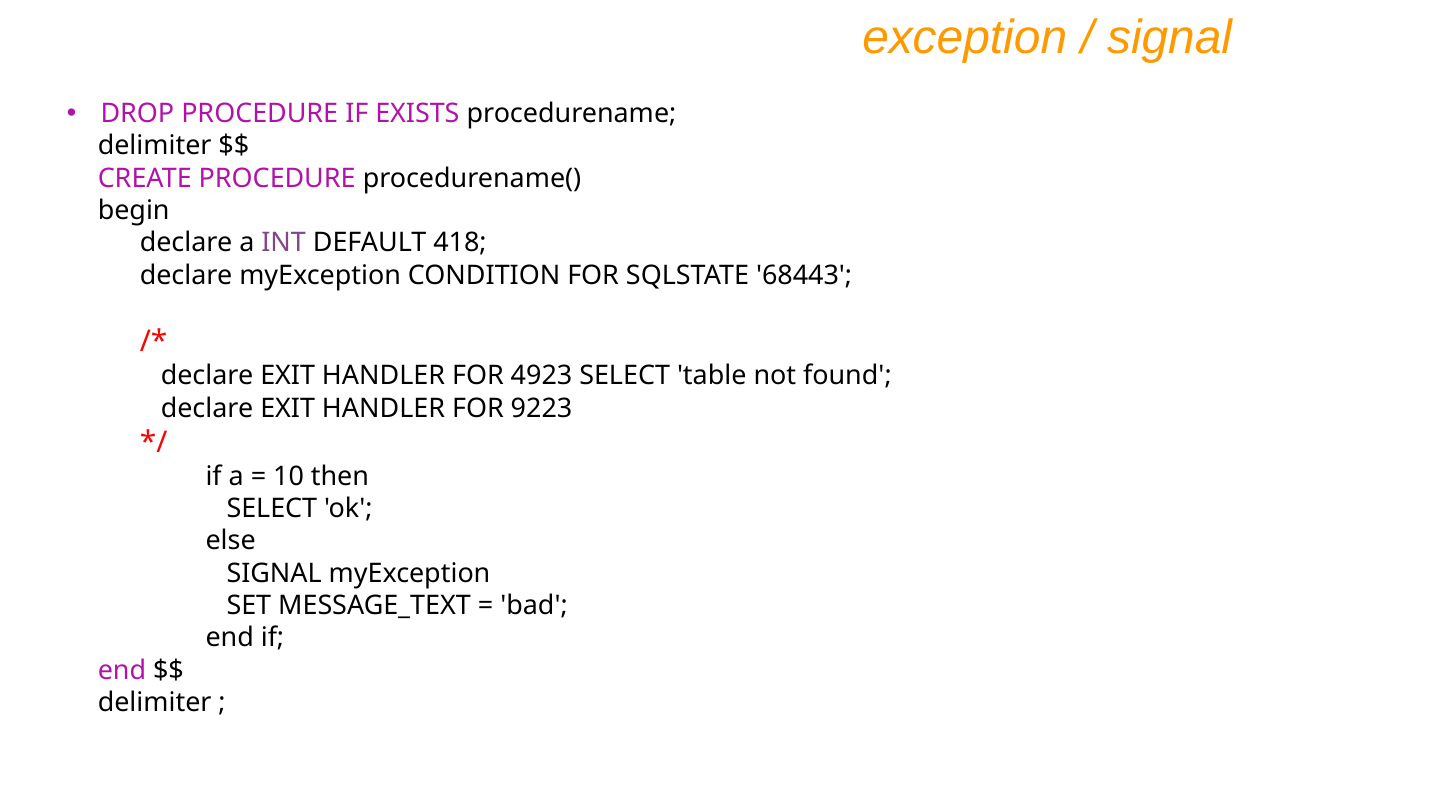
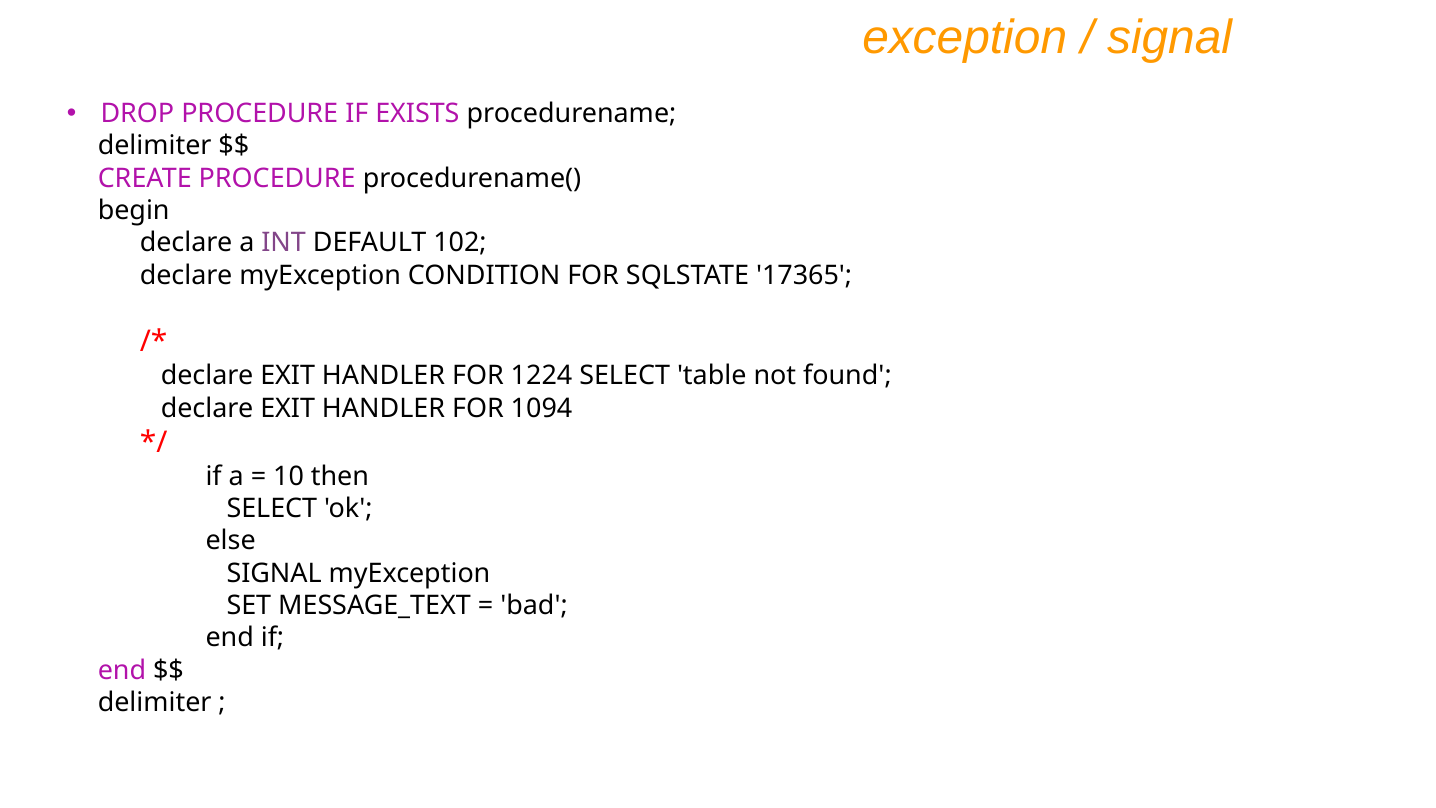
418: 418 -> 102 (460, 243)
68443: 68443 -> 17365 (804, 275)
4923: 4923 -> 1224 (542, 376)
9223: 9223 -> 1094 (542, 408)
